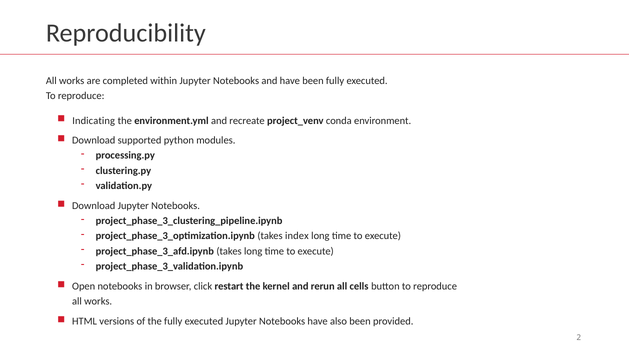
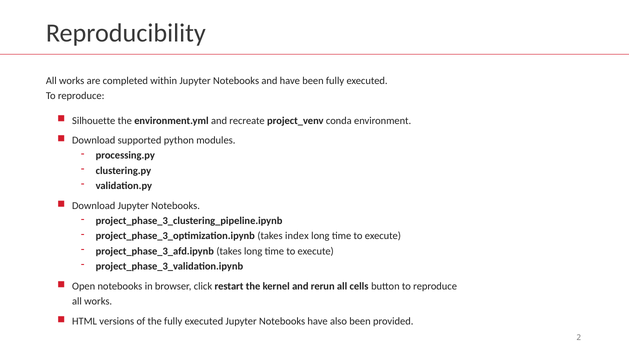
Indicating: Indicating -> Silhouette (94, 121)
